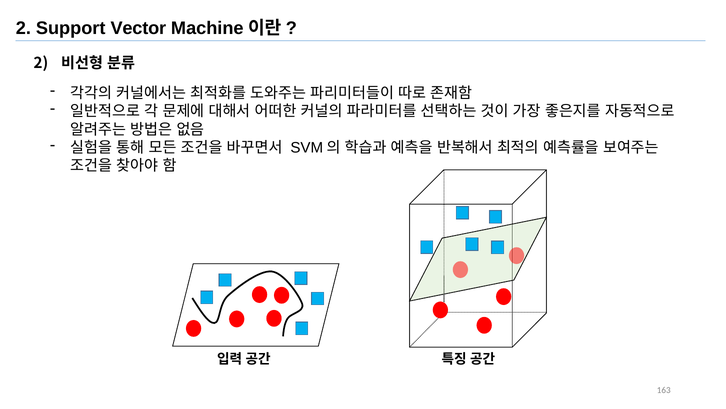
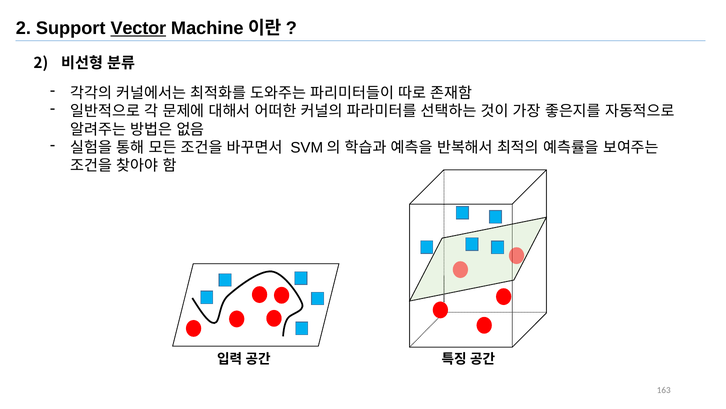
Vector underline: none -> present (138, 28)
